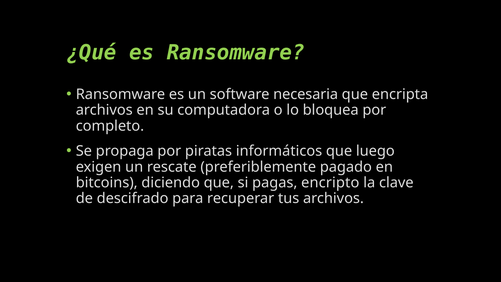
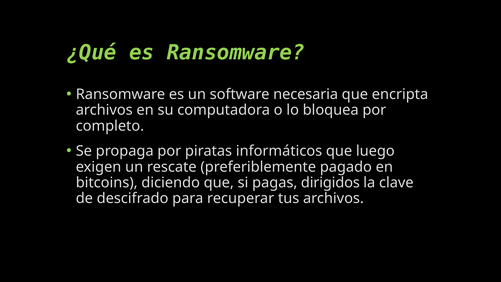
encripto: encripto -> dirigidos (330, 183)
